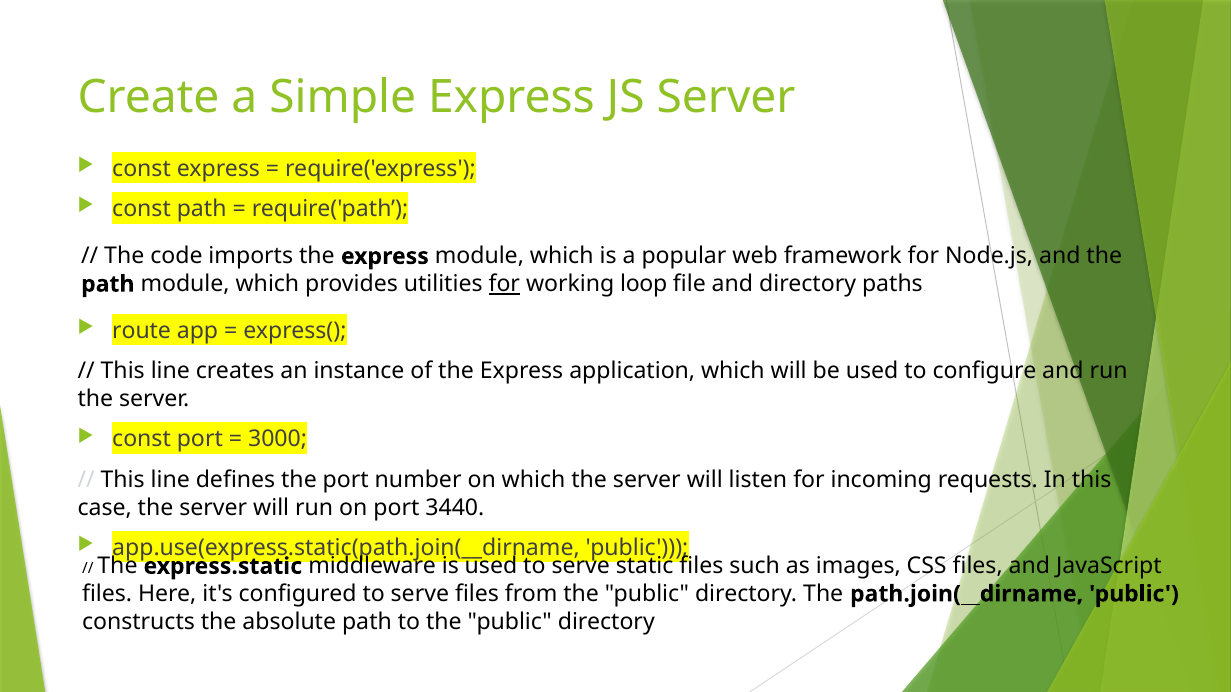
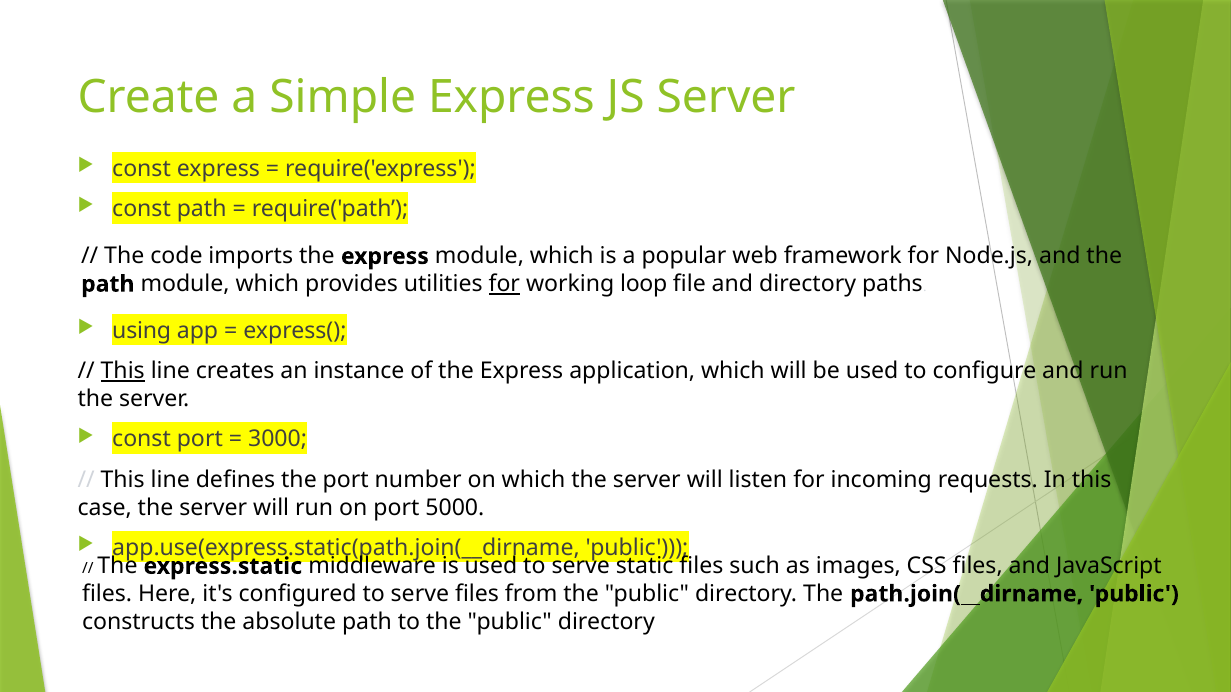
route: route -> using (142, 331)
This underline: none -> present (123, 371)
3440: 3440 -> 5000 (455, 508)
